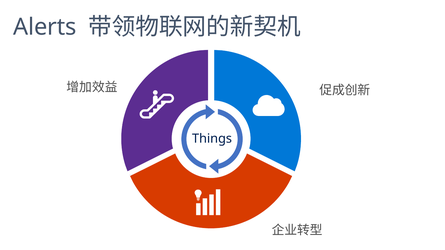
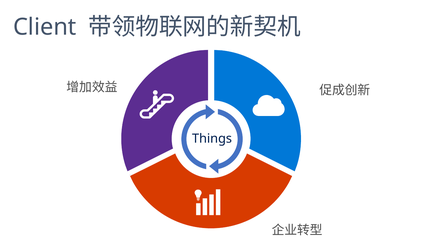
Alerts: Alerts -> Client (45, 27)
